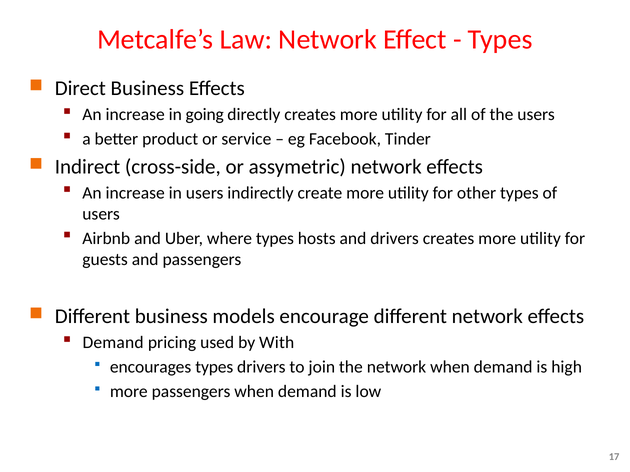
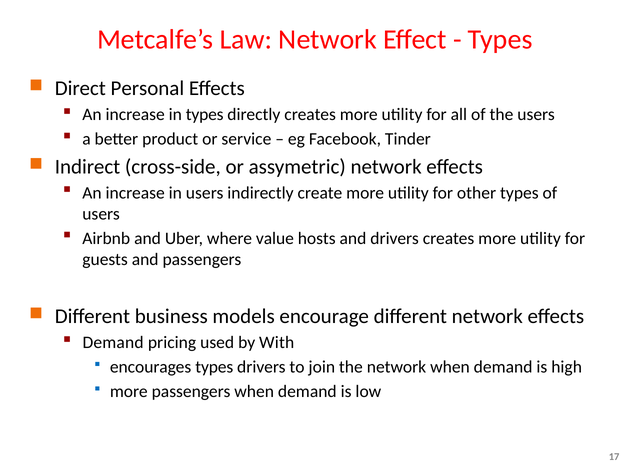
Direct Business: Business -> Personal (147, 88)
in going: going -> types (205, 115)
where types: types -> value (275, 239)
